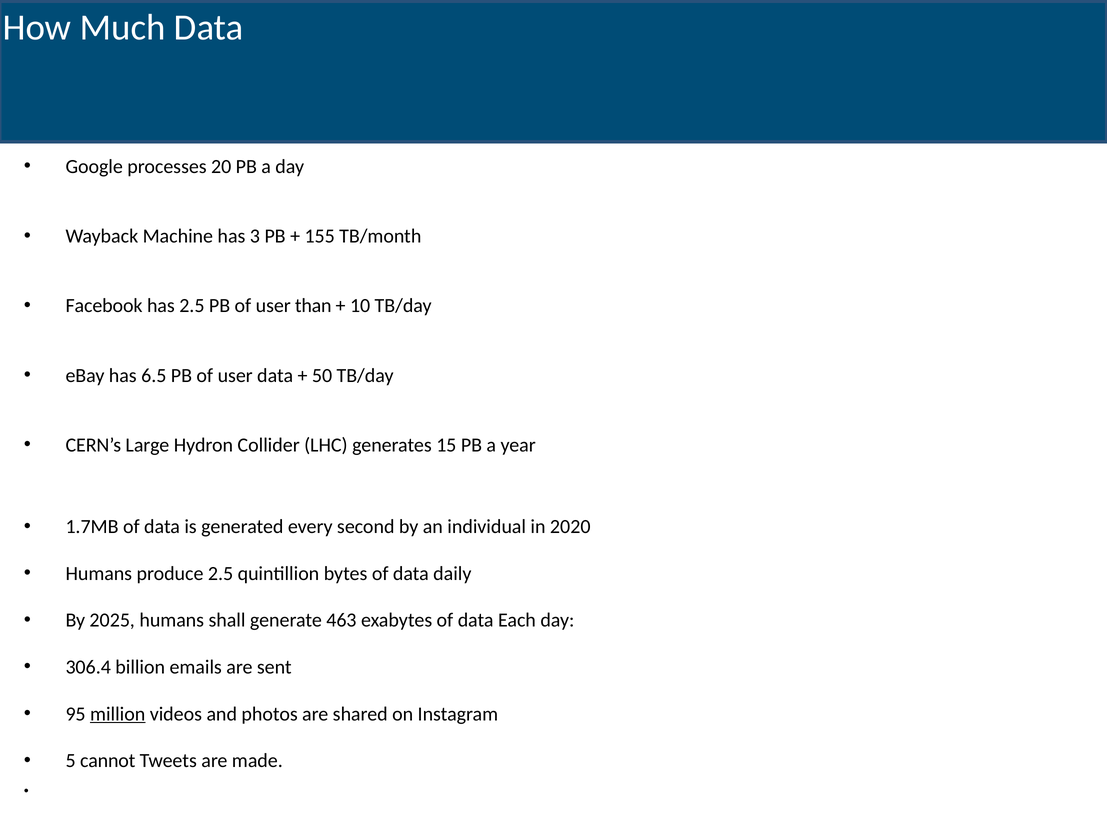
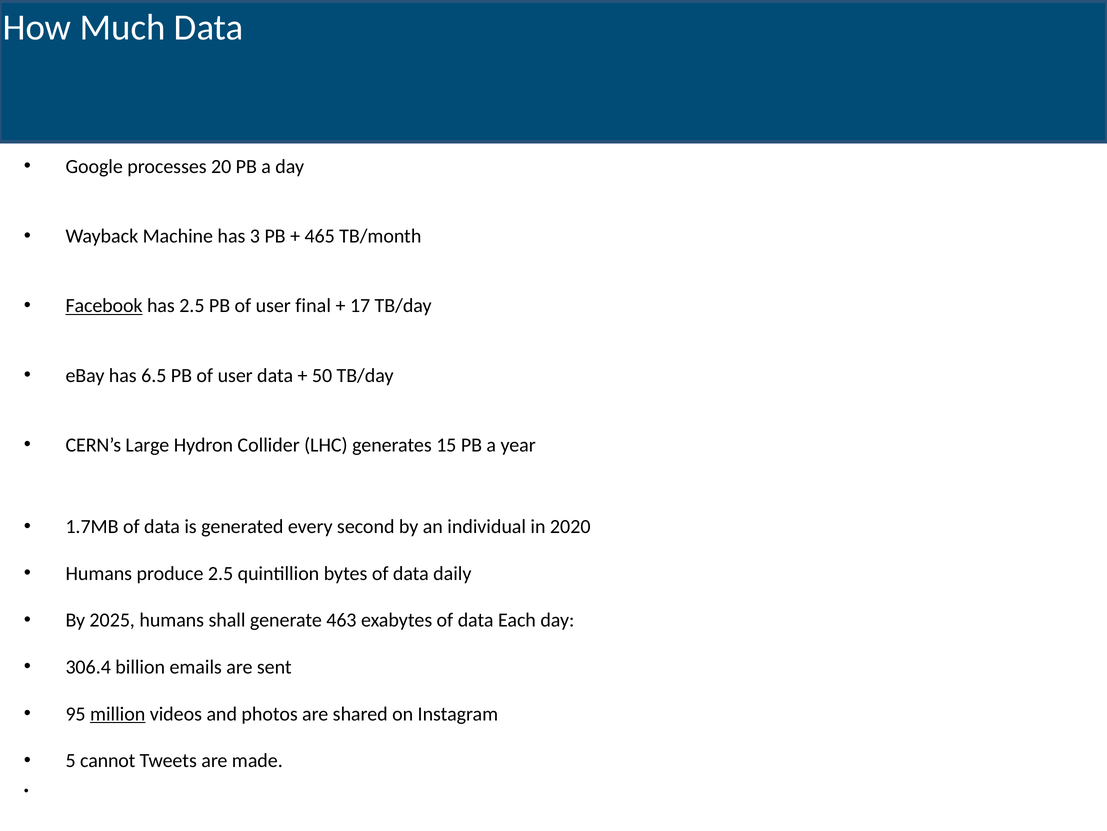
155: 155 -> 465 (320, 236)
Facebook underline: none -> present (104, 306)
than: than -> final (313, 306)
10: 10 -> 17 (360, 306)
